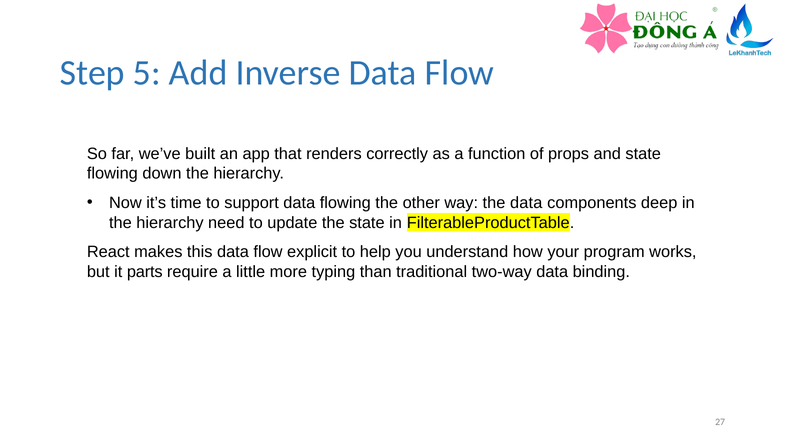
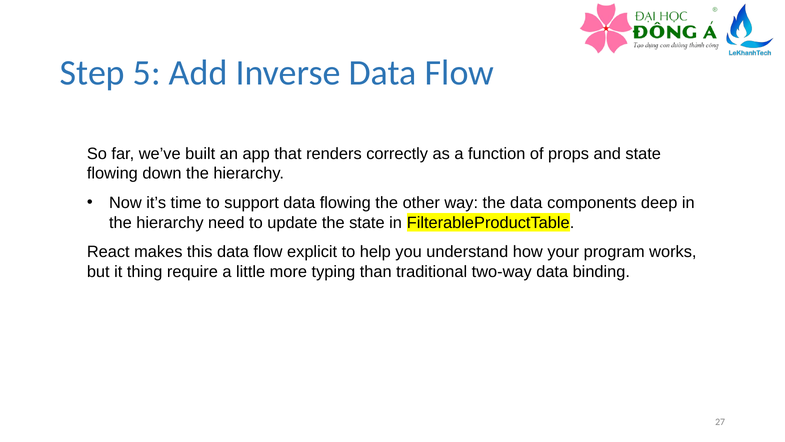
parts: parts -> thing (145, 271)
